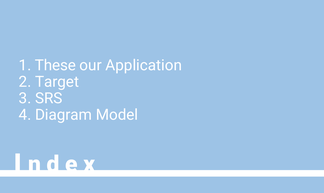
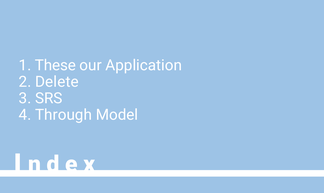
Target: Target -> Delete (57, 82)
Diagram: Diagram -> Through (63, 115)
